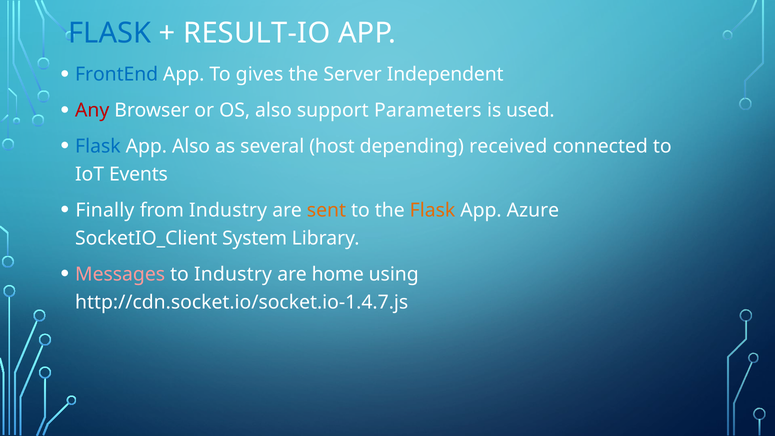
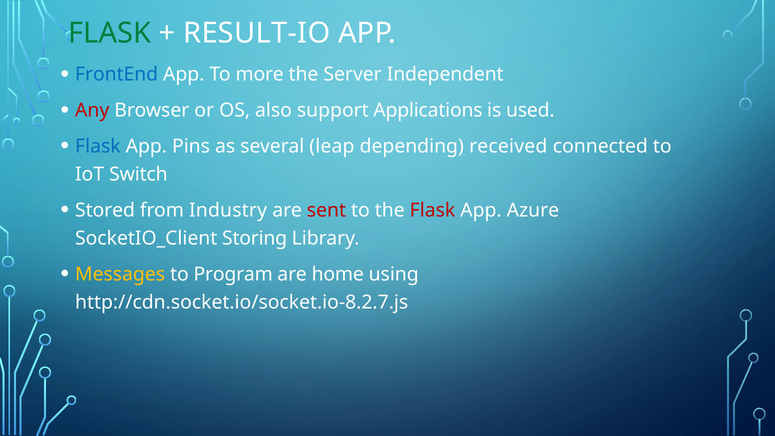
FLASK colour: blue -> green (110, 33)
gives: gives -> more (260, 74)
Parameters: Parameters -> Applications (428, 110)
App Also: Also -> Pins (191, 146)
host: host -> leap (332, 146)
Events: Events -> Switch (138, 174)
Finally: Finally -> Stored (105, 210)
sent colour: orange -> red (326, 210)
Flask colour: orange -> red (432, 210)
System: System -> Storing (255, 238)
Messages colour: pink -> yellow (120, 274)
to Industry: Industry -> Program (233, 274)
http://cdn.socket.io/socket.io-1.4.7.js: http://cdn.socket.io/socket.io-1.4.7.js -> http://cdn.socket.io/socket.io-8.2.7.js (242, 302)
